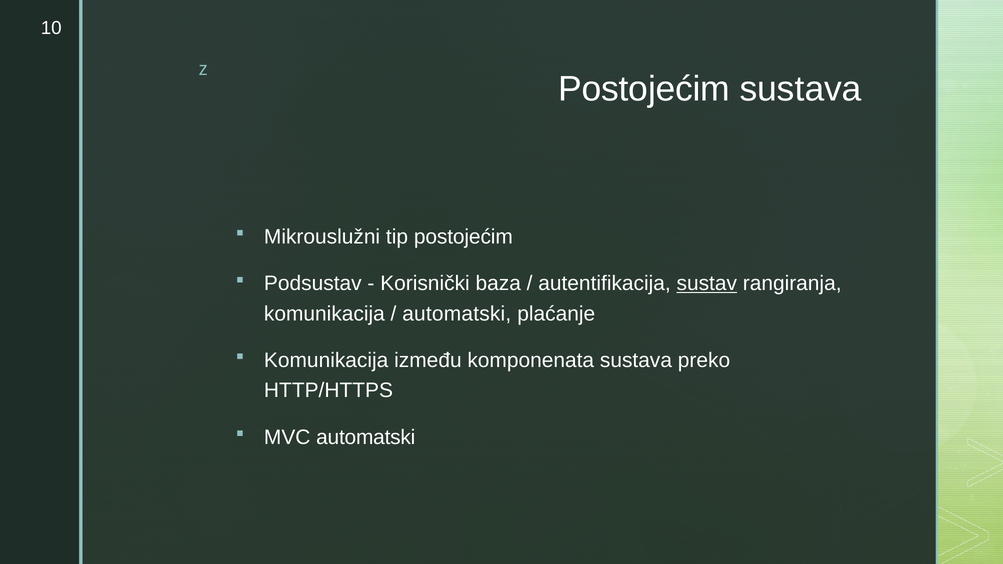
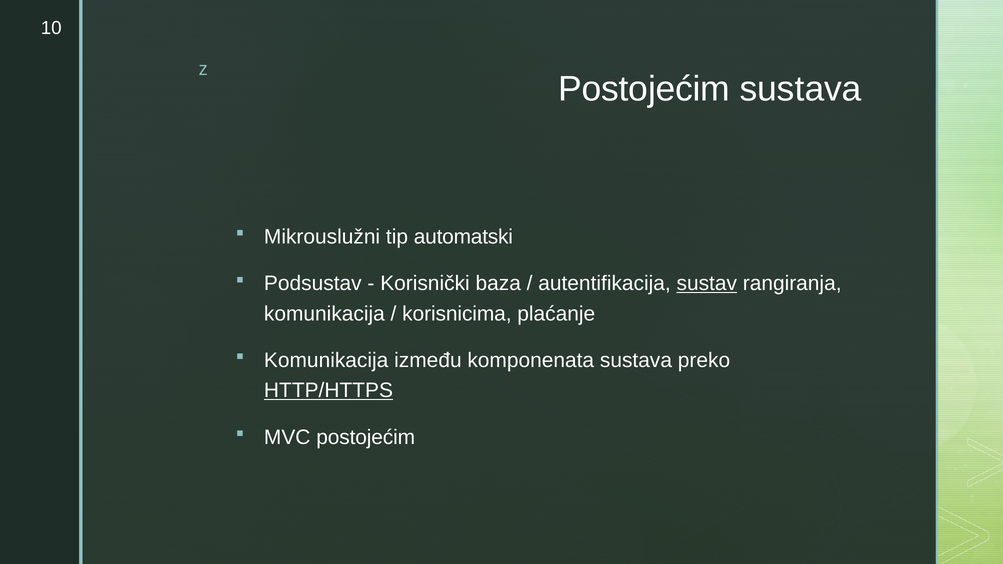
tip postojećim: postojećim -> automatski (463, 237)
automatski: automatski -> korisnicima (457, 314)
HTTP/HTTPS underline: none -> present (328, 391)
MVC automatski: automatski -> postojećim (366, 438)
